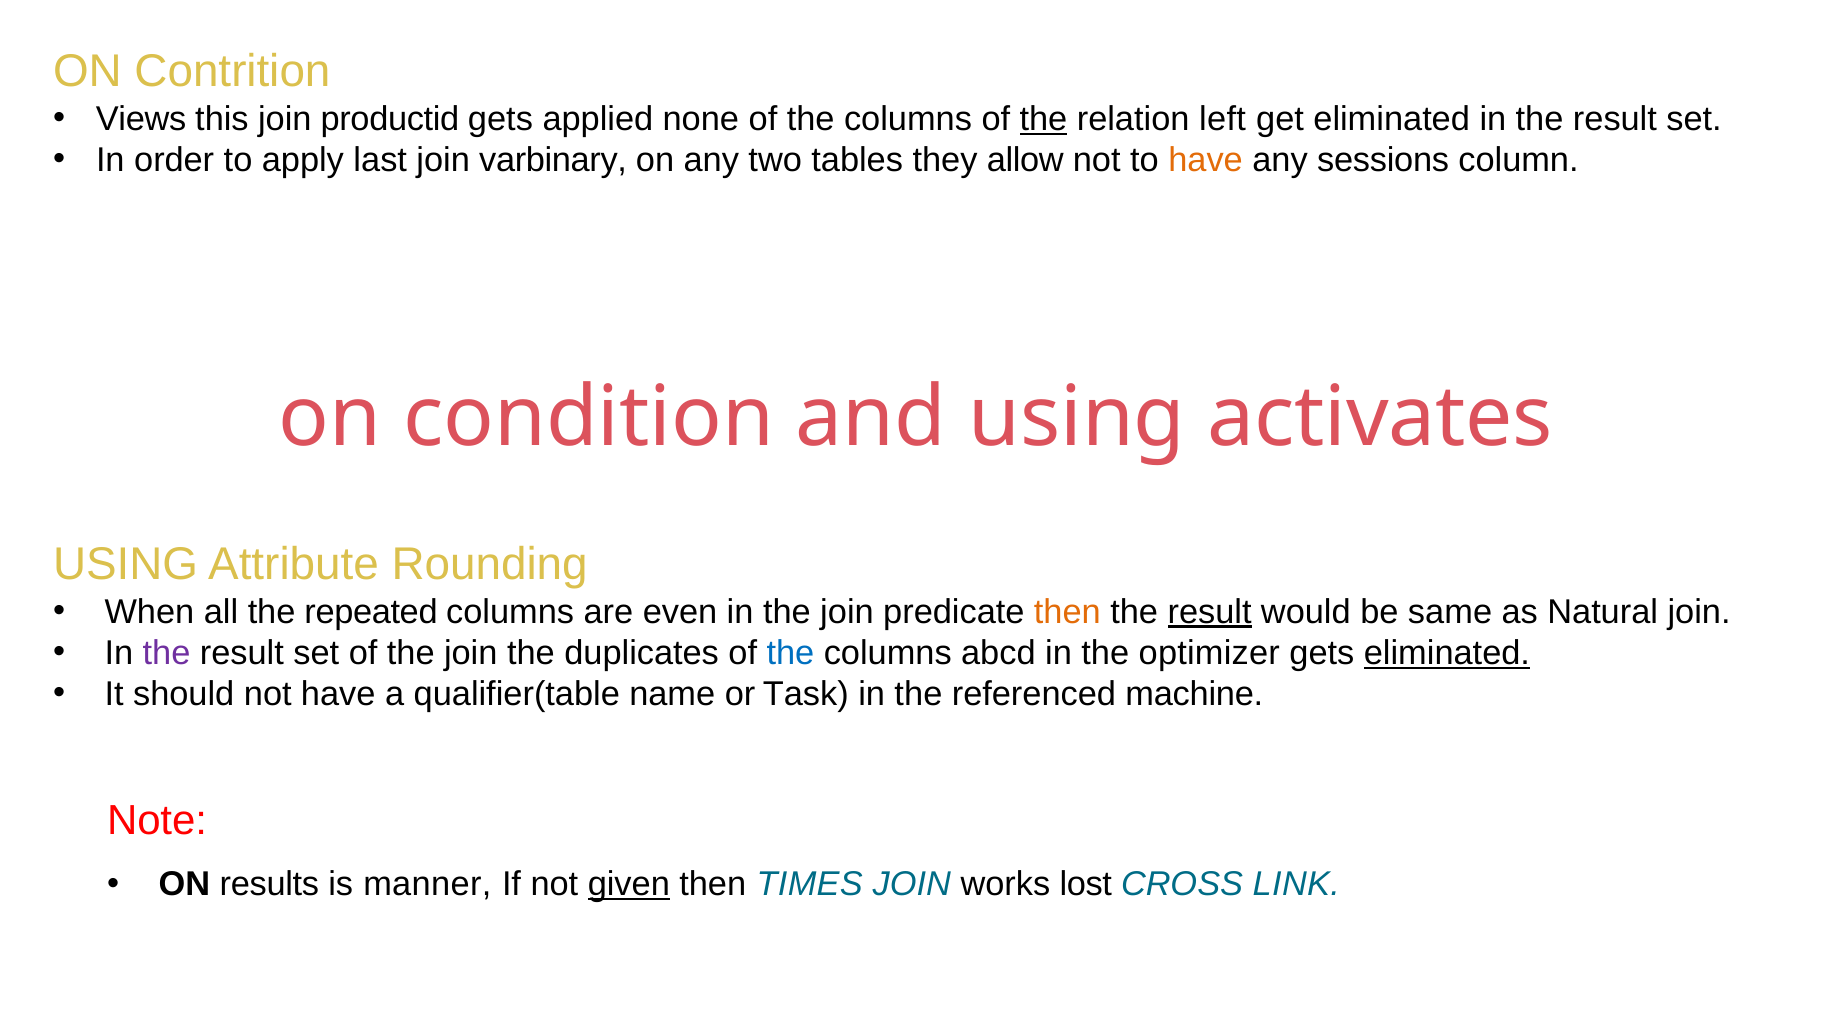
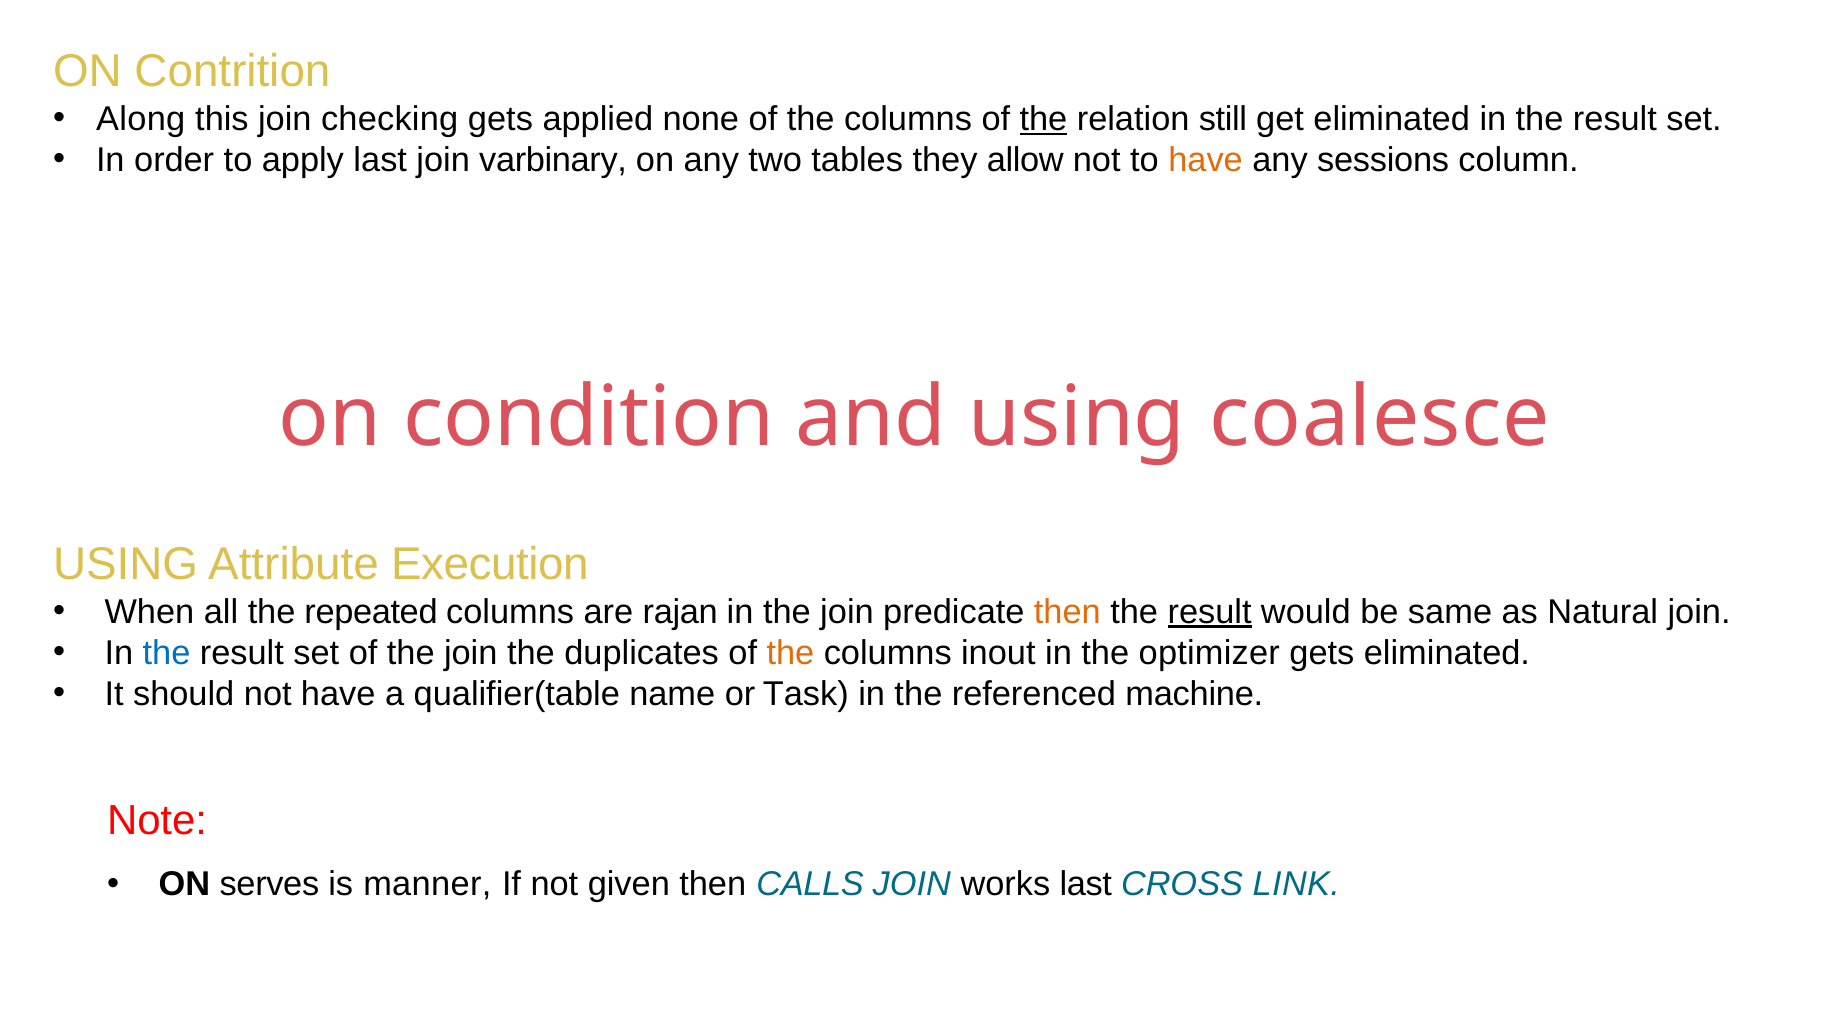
Views: Views -> Along (141, 119)
productid: productid -> checking (390, 119)
left: left -> still (1223, 119)
activates: activates -> coalesce (1380, 418)
Rounding: Rounding -> Execution (490, 564)
even: even -> rajan (680, 612)
the colour: purple -> blue (167, 653)
the colour: blue -> orange (790, 653)
abcd: abcd -> inout (998, 653)
eliminated underline: present -> none (1447, 653)
results: results -> serves (269, 885)
given underline: present -> none (629, 885)
TIMES: TIMES -> CALLS (810, 885)
works lost: lost -> last (1086, 885)
